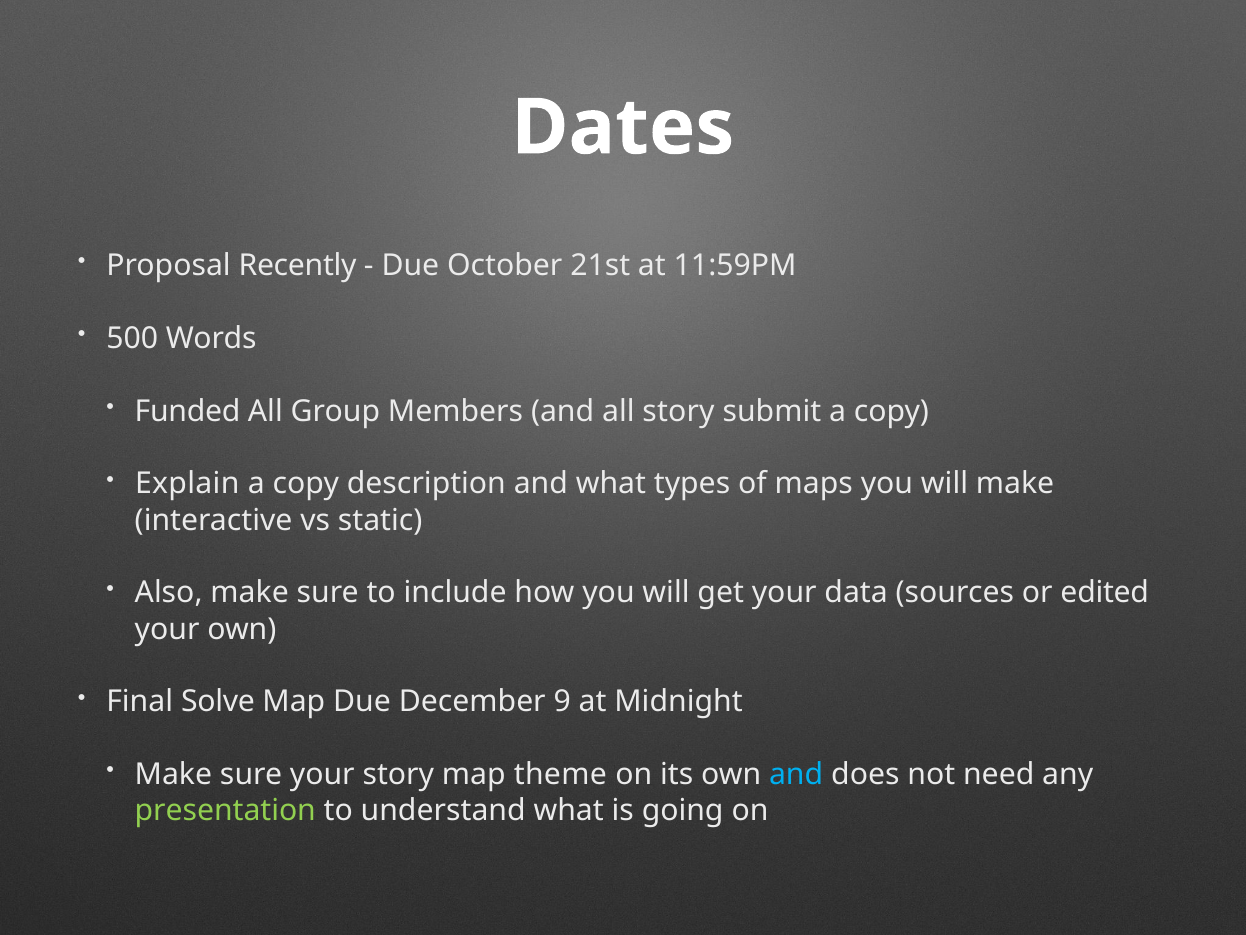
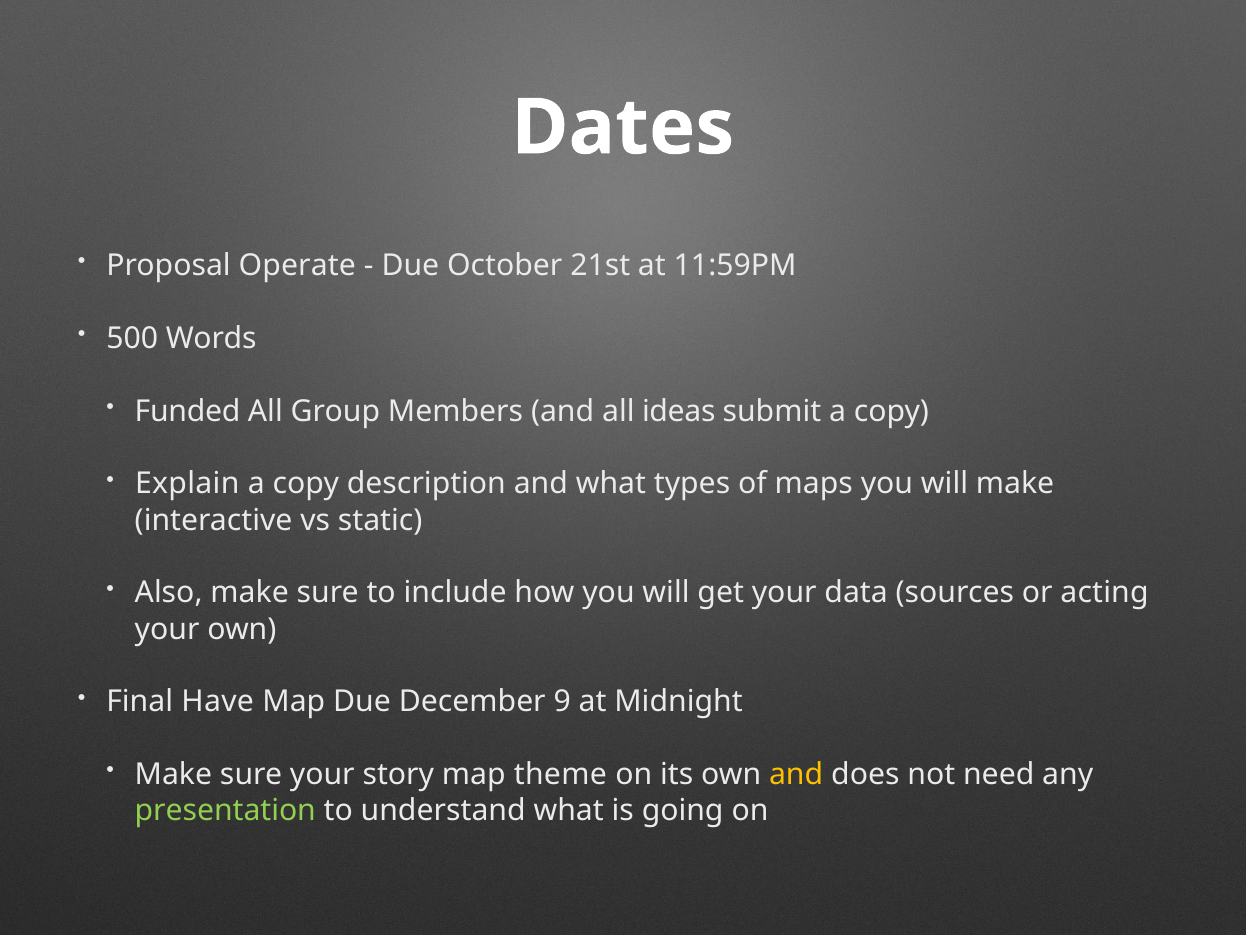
Recently: Recently -> Operate (297, 266)
all story: story -> ideas (679, 411)
edited: edited -> acting (1105, 593)
Solve: Solve -> Have (218, 702)
and colour: light blue -> yellow (796, 774)
